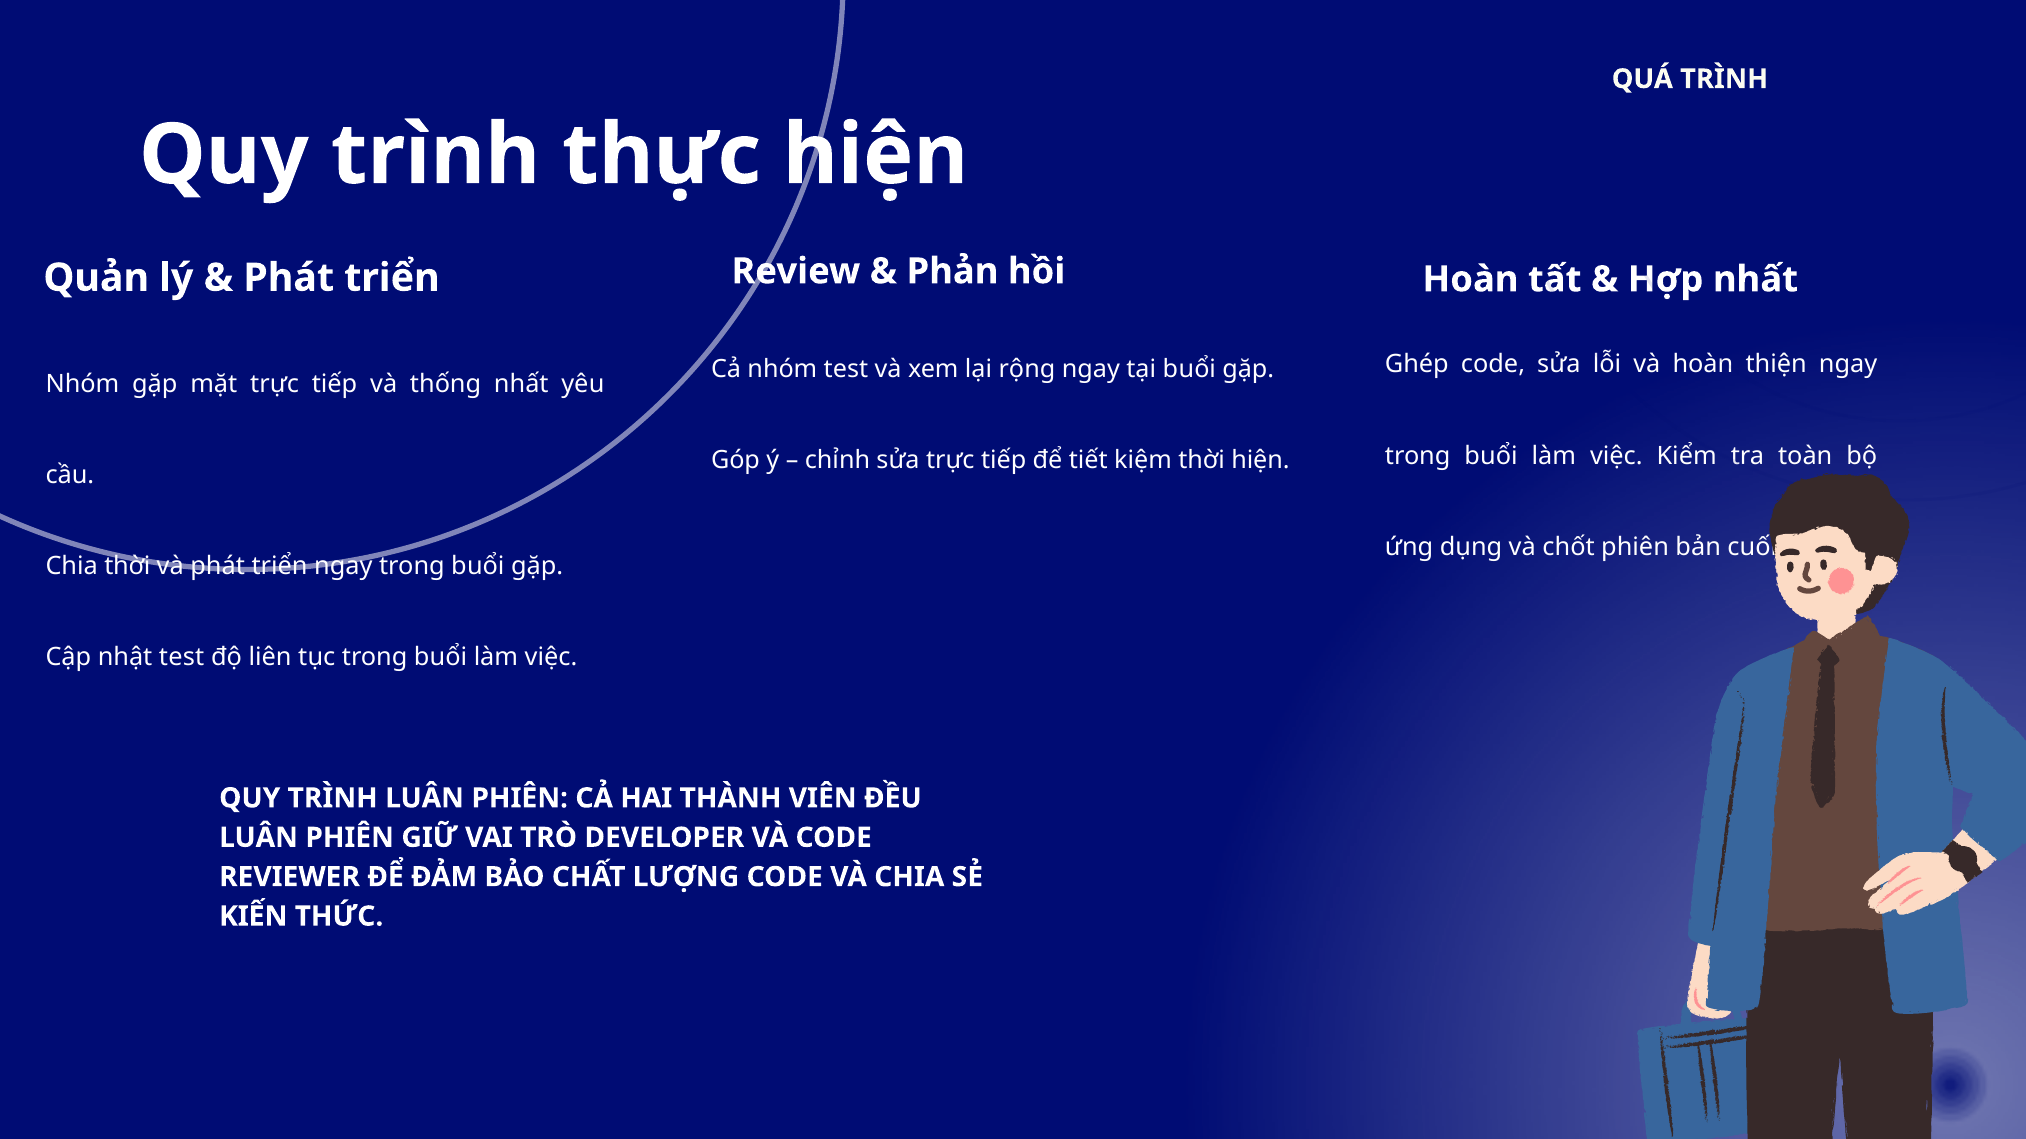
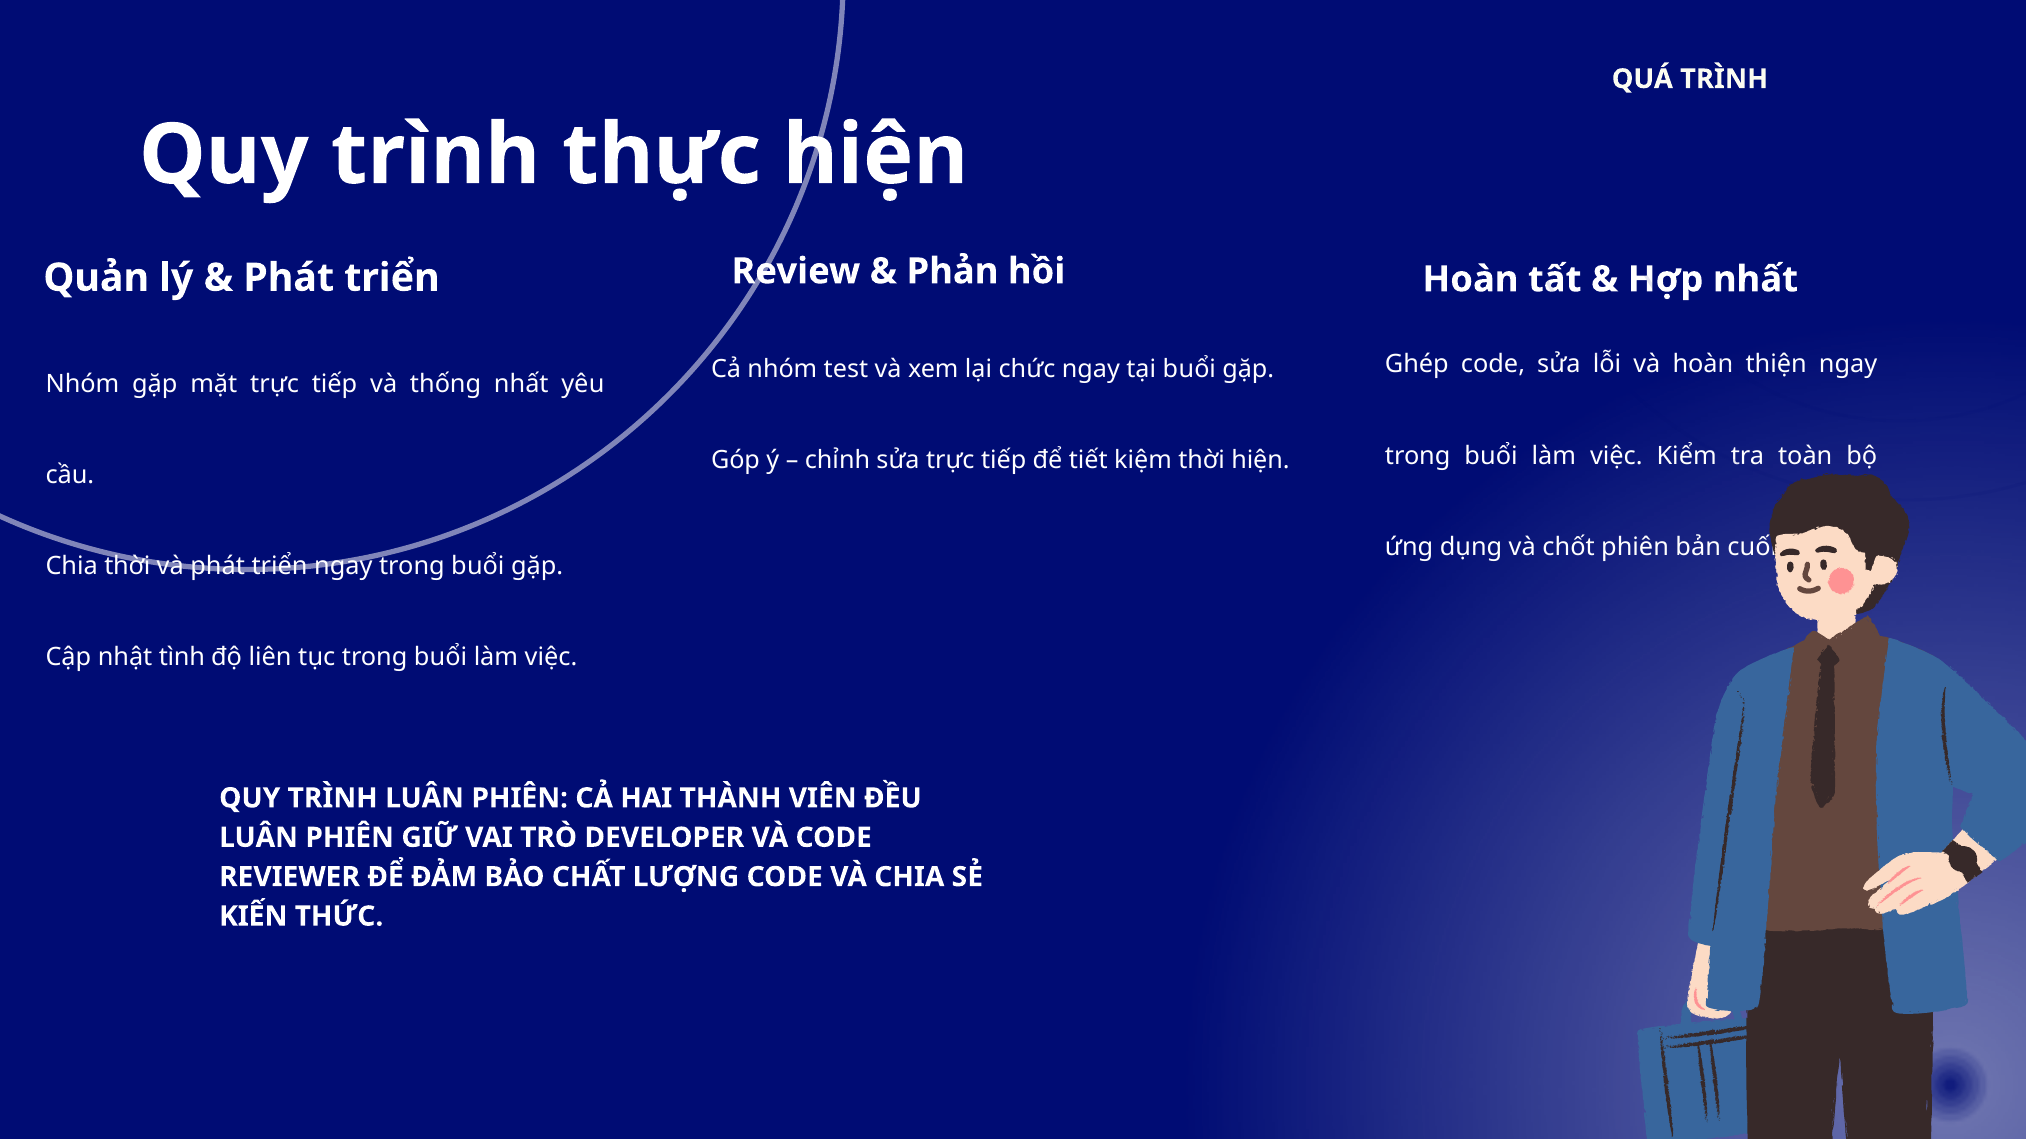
rộng: rộng -> chức (1027, 369)
nhật test: test -> tình (182, 658)
